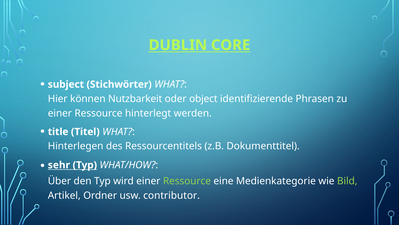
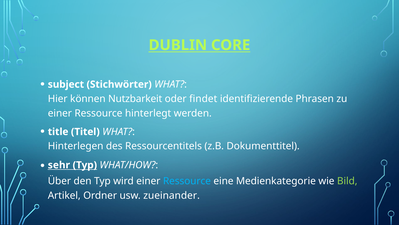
object: object -> findet (203, 99)
Ressource colour: light green -> light blue (187, 181)
contributor: contributor -> zueinander (172, 195)
